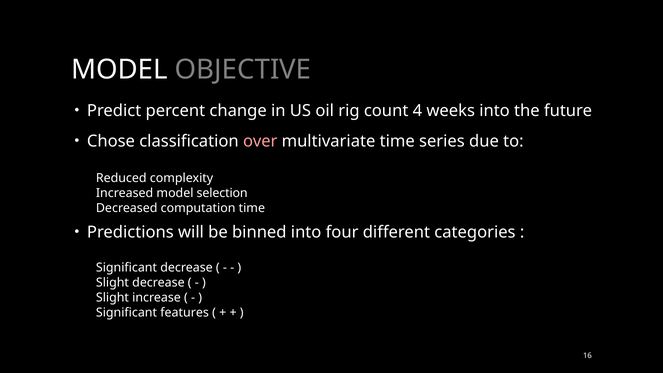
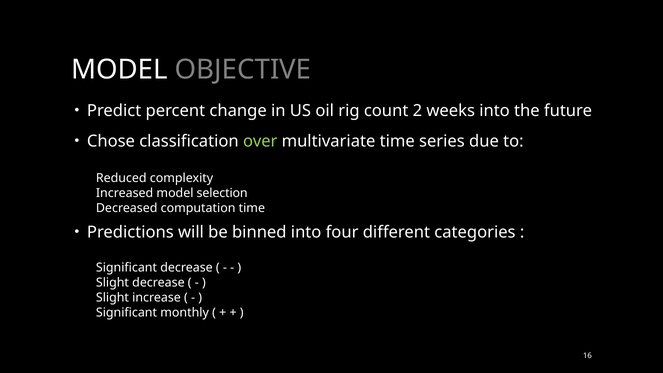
4: 4 -> 2 (417, 111)
over colour: pink -> light green (260, 141)
features: features -> monthly (185, 312)
